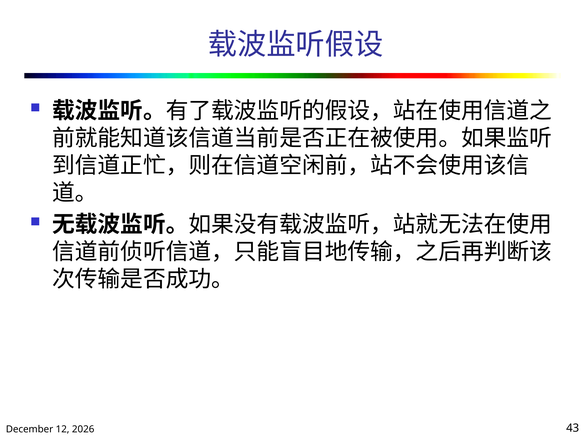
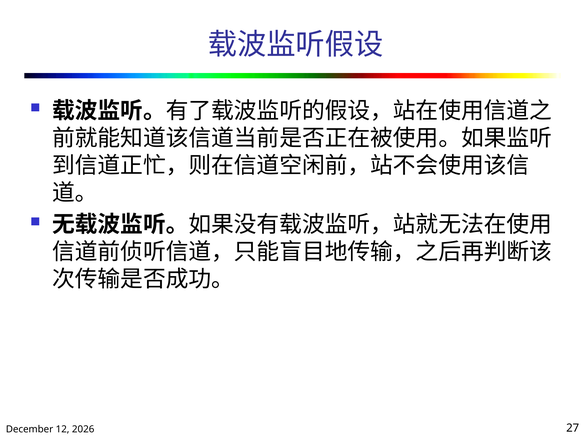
43: 43 -> 27 (573, 428)
